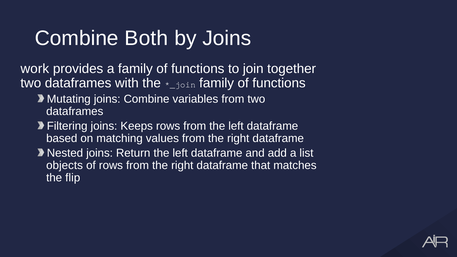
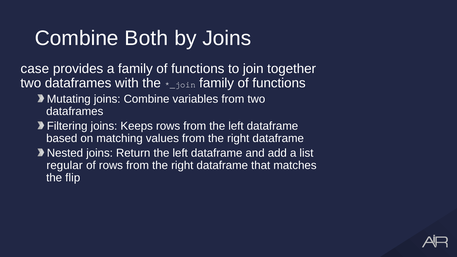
work: work -> case (35, 69)
objects: objects -> regular (65, 165)
